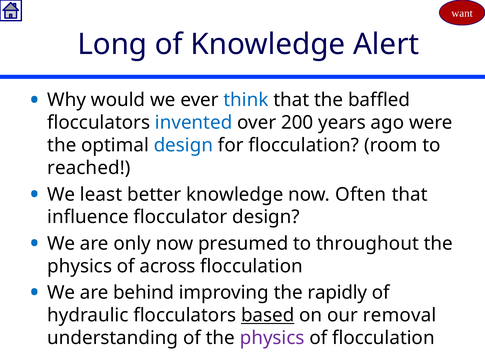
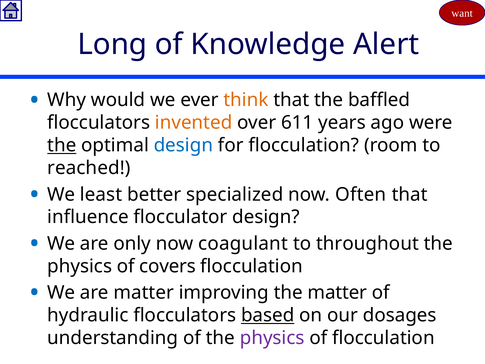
think colour: blue -> orange (246, 100)
invented colour: blue -> orange (194, 123)
200: 200 -> 611 (297, 123)
the underline: none -> present (62, 145)
better knowledge: knowledge -> specialized (235, 194)
presumed: presumed -> coagulant (243, 243)
across: across -> covers (168, 266)
are behind: behind -> matter (144, 292)
the rapidly: rapidly -> matter (337, 292)
removal: removal -> dosages (400, 315)
